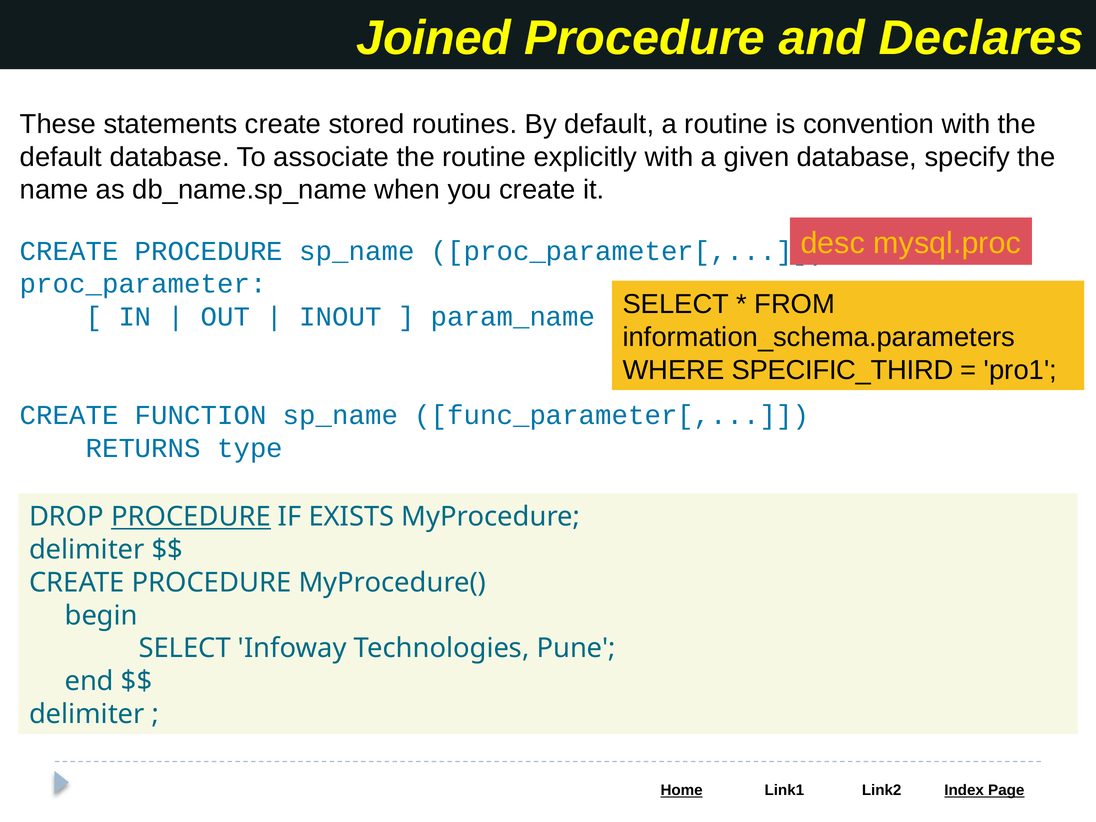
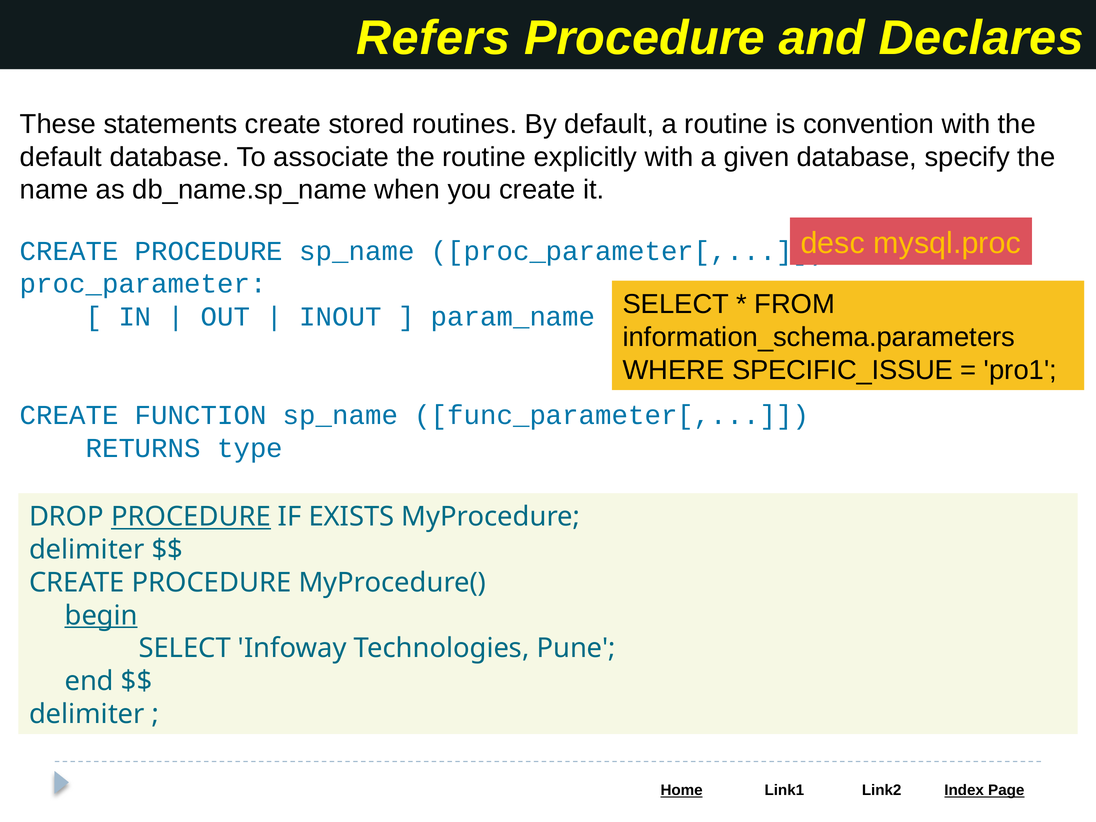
Joined: Joined -> Refers (433, 38)
SPECIFIC_THIRD: SPECIFIC_THIRD -> SPECIFIC_ISSUE (843, 370)
begin underline: none -> present (101, 616)
